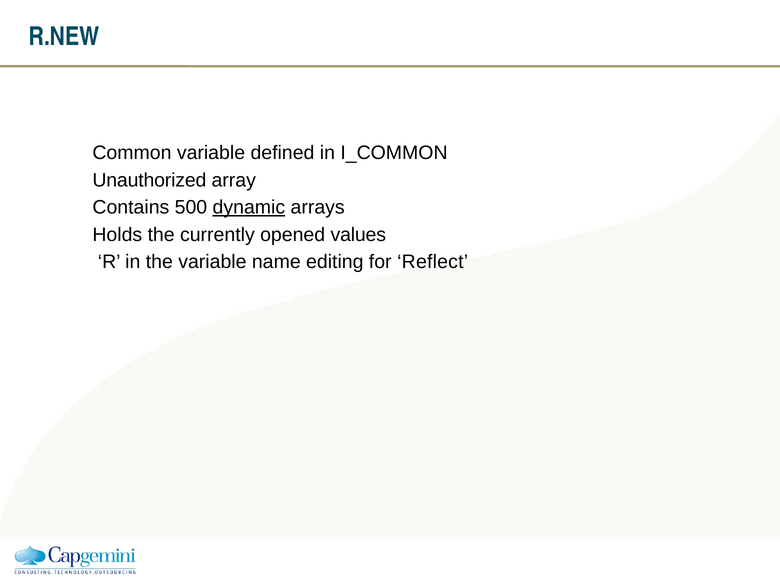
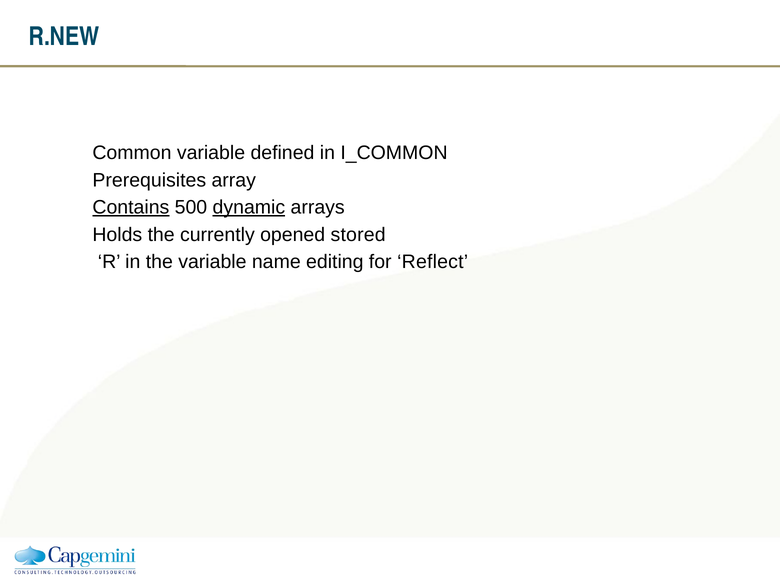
Unauthorized: Unauthorized -> Prerequisites (149, 180)
Contains underline: none -> present (131, 207)
values: values -> stored (358, 235)
